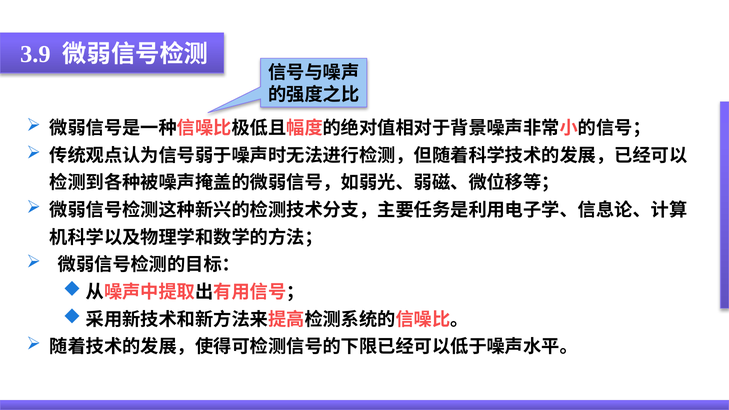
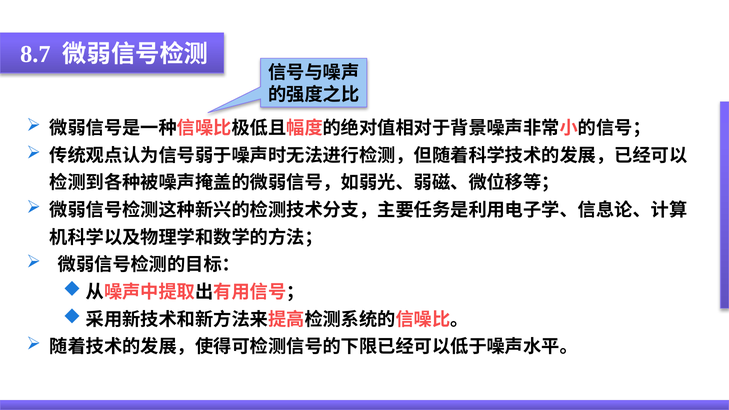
3.9: 3.9 -> 8.7 (35, 54)
